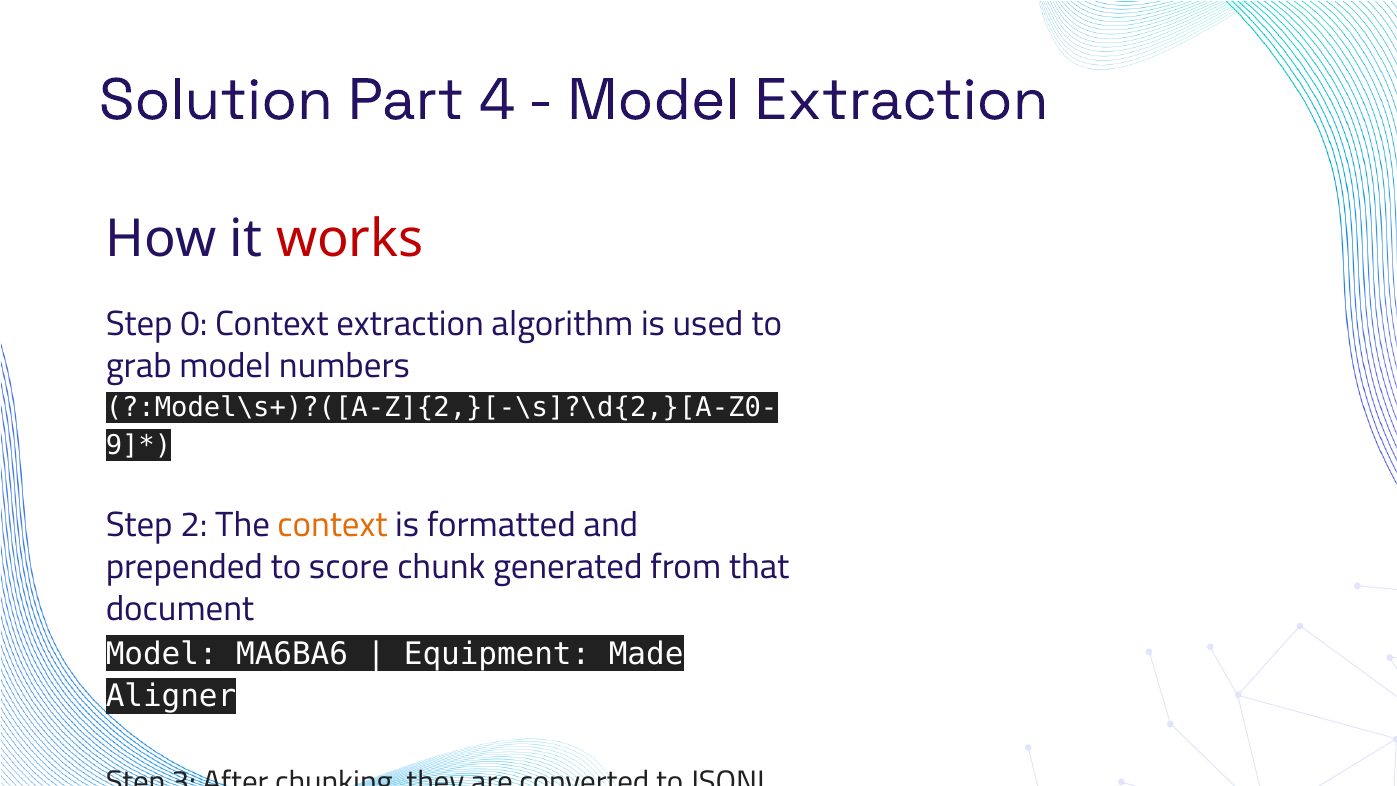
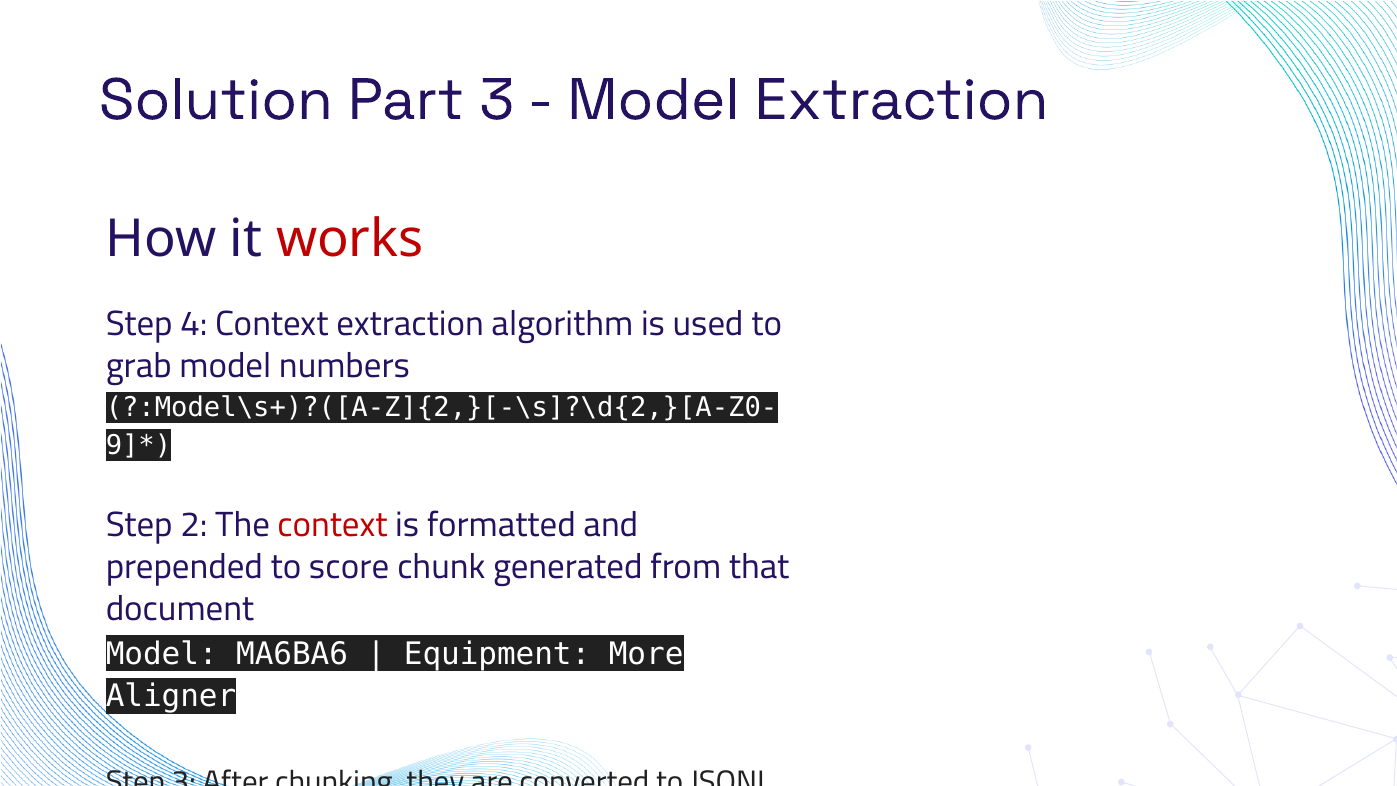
Part 4: 4 -> 3 (497, 100)
0: 0 -> 4 (194, 324)
context colour: orange -> red (333, 525)
Made: Made -> More (646, 654)
